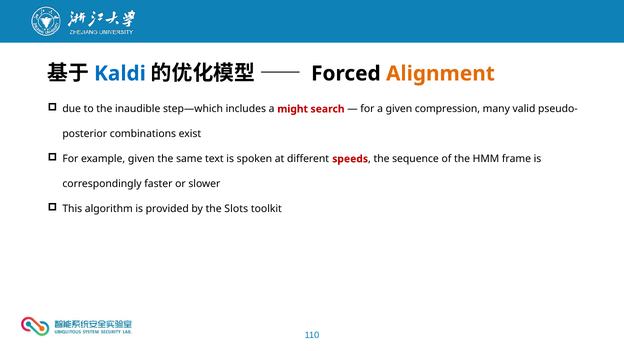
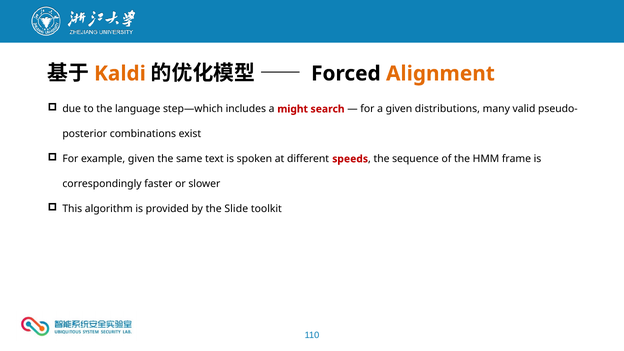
Kaldi colour: blue -> orange (120, 74)
inaudible: inaudible -> language (138, 109)
compression: compression -> distributions (447, 109)
Slots: Slots -> Slide (236, 209)
